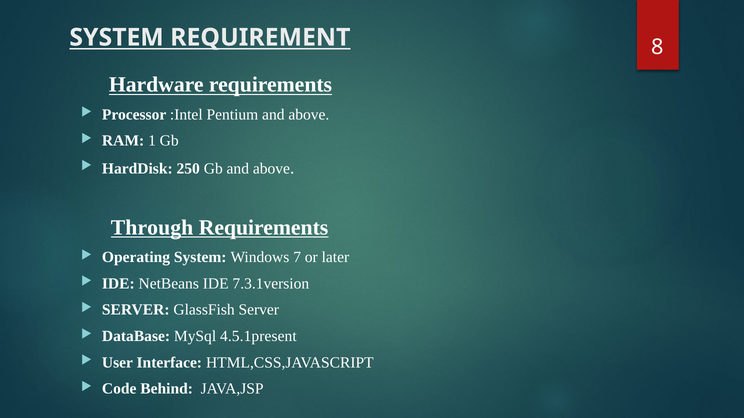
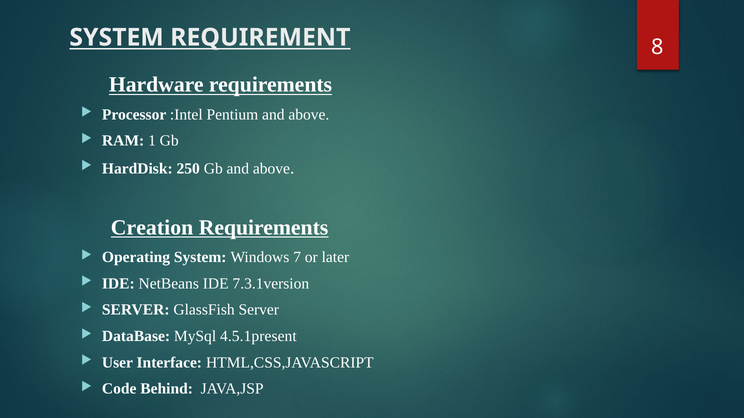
Through: Through -> Creation (152, 228)
